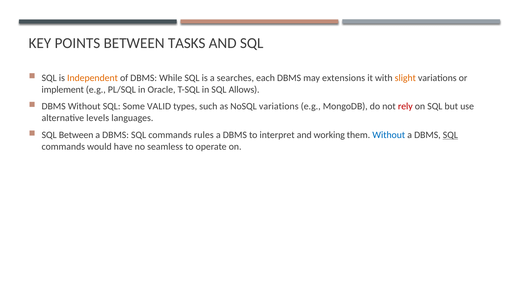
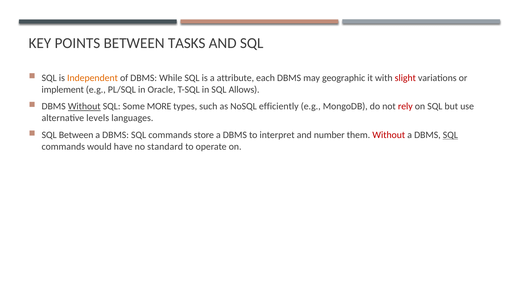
searches: searches -> attribute (235, 78)
extensions: extensions -> geographic (344, 78)
slight colour: orange -> red (405, 78)
Without underline: none -> present (84, 106)
VALID: VALID -> MORE (159, 106)
NoSQL variations: variations -> efficiently (279, 106)
rules: rules -> store (204, 135)
working: working -> number (329, 135)
Without colour: blue -> red (389, 135)
seamless: seamless -> standard (165, 147)
